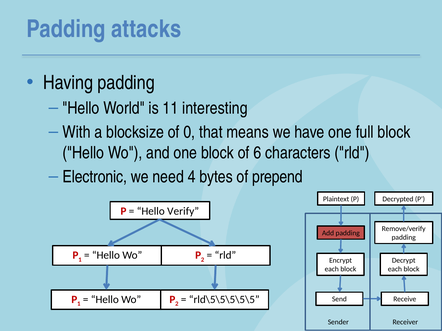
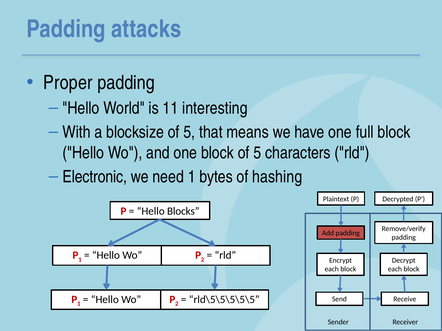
Having: Having -> Proper (68, 83)
blocksize of 0: 0 -> 5 (189, 132)
block of 6: 6 -> 5 (257, 153)
need 4: 4 -> 1 (192, 177)
prepend: prepend -> hashing (277, 177)
Verify: Verify -> Blocks (183, 212)
